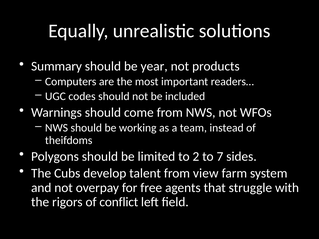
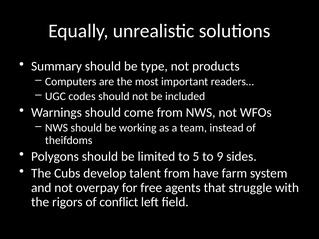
year: year -> type (154, 66)
2: 2 -> 5 (196, 157)
7: 7 -> 9 (220, 157)
view: view -> have (206, 173)
